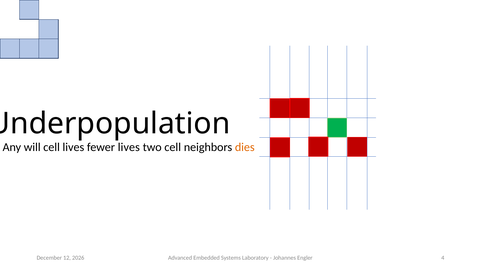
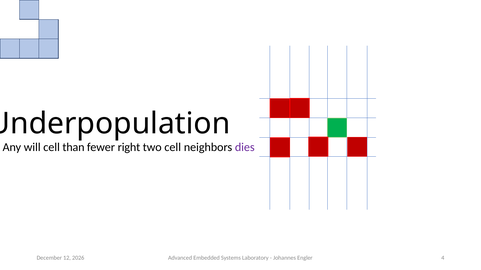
cell lives: lives -> than (73, 148)
fewer lives: lives -> right (129, 148)
dies colour: orange -> purple (245, 148)
